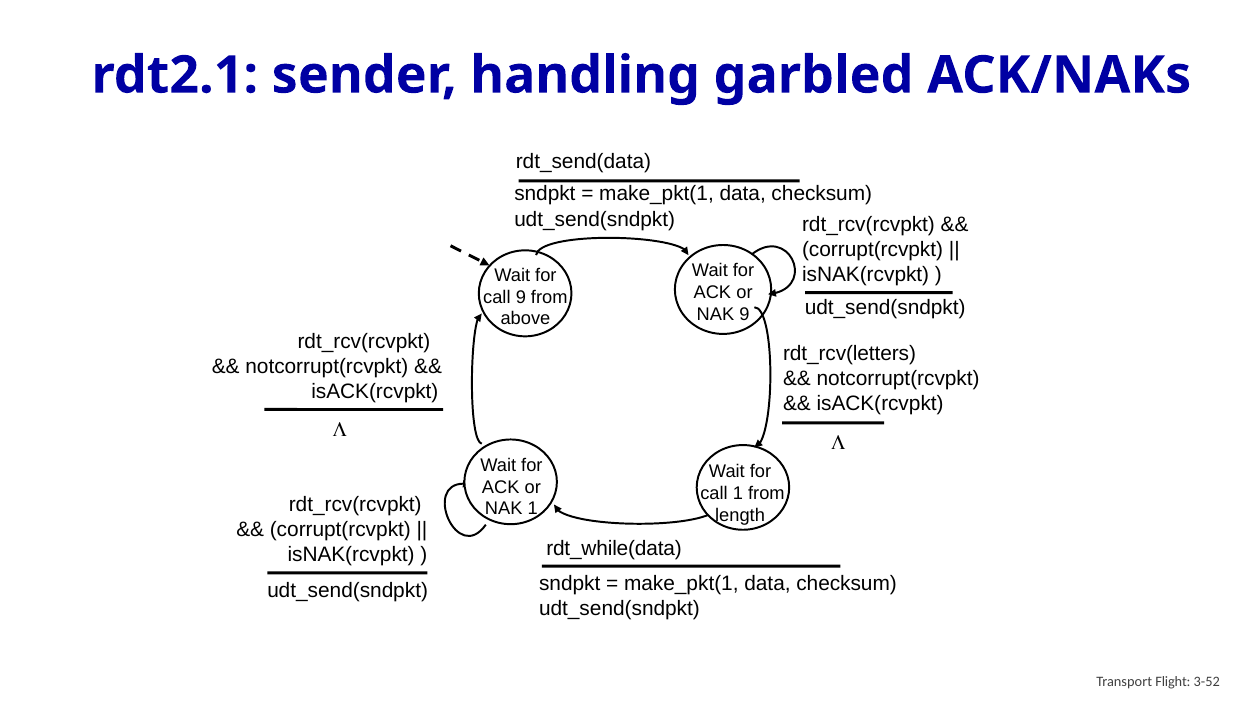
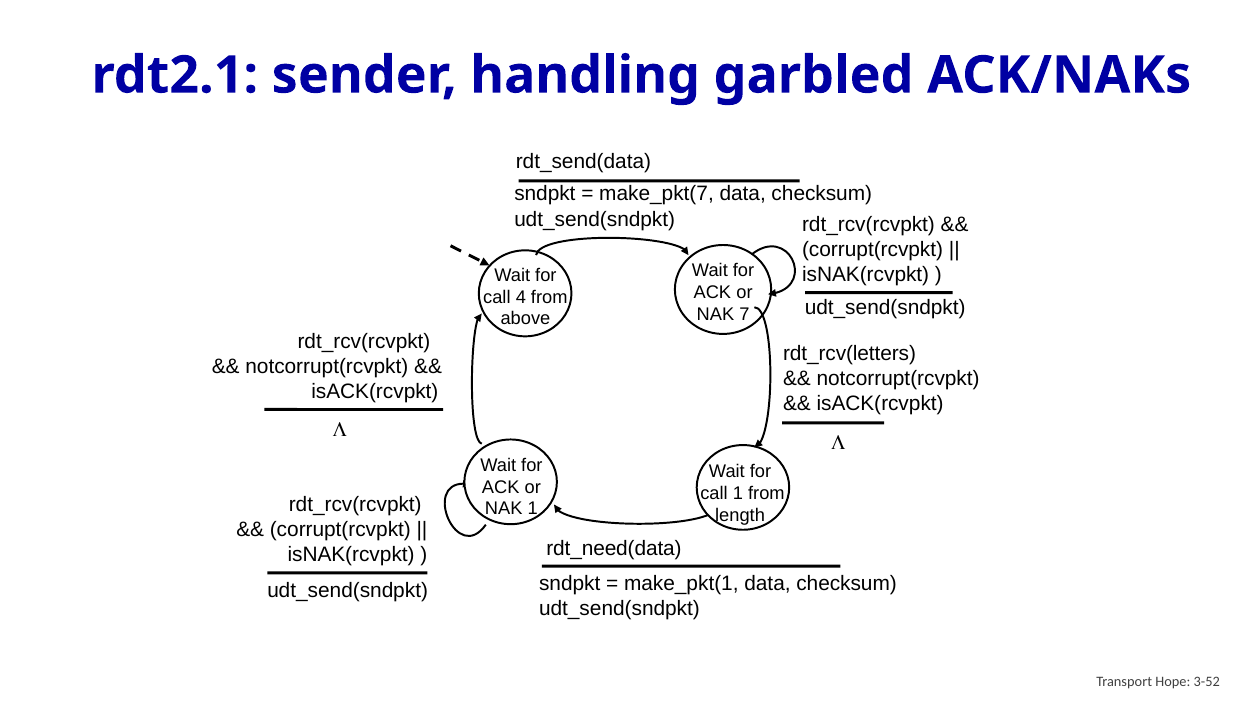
make_pkt(1: make_pkt(1 -> make_pkt(7 (657, 194)
call 9: 9 -> 4 (521, 297)
NAK 9: 9 -> 7 (744, 315)
rdt_while(data: rdt_while(data -> rdt_need(data (614, 548)
Flight: Flight -> Hope (1173, 682)
